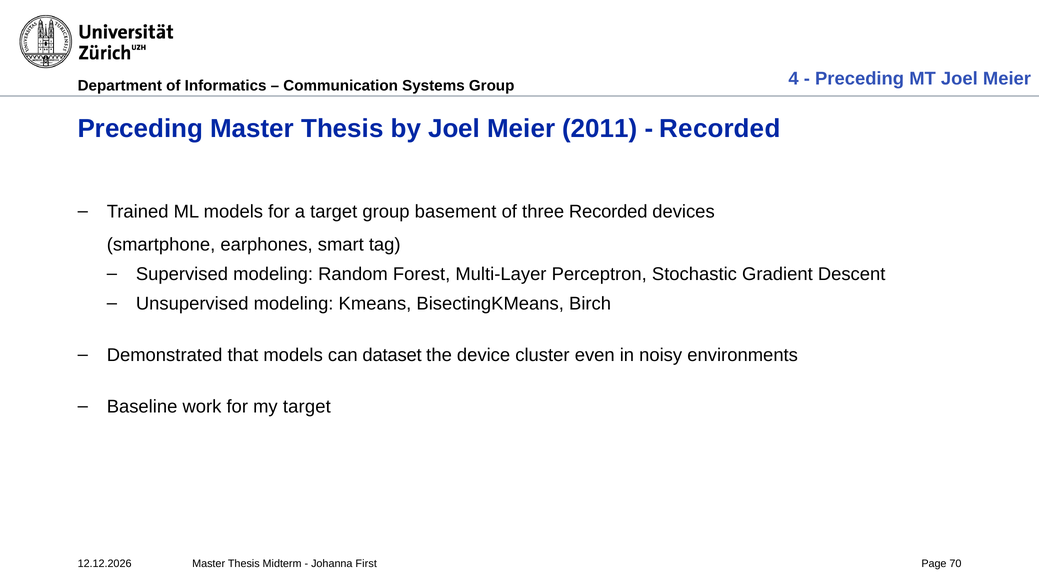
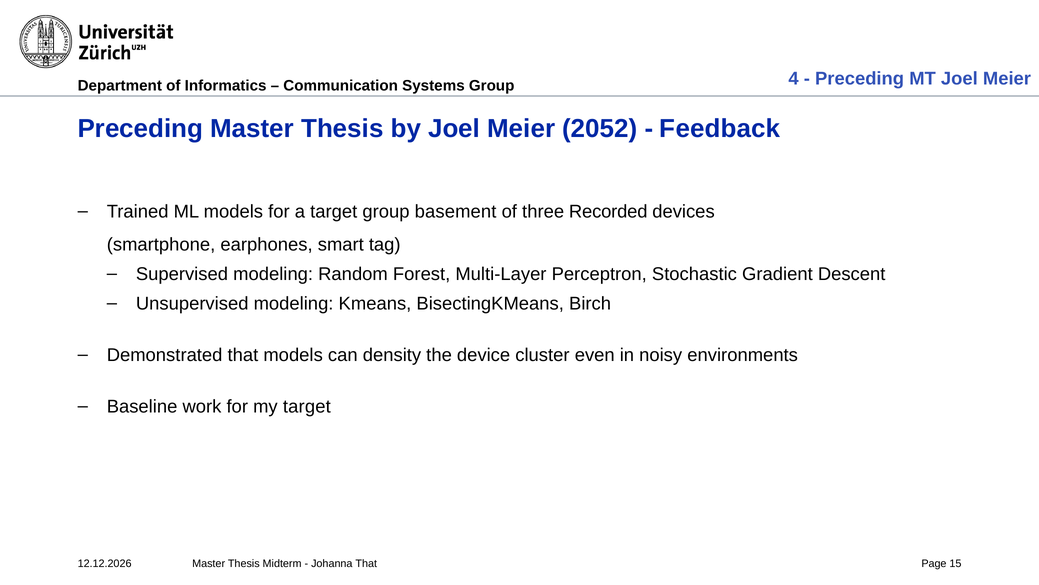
2011: 2011 -> 2052 (600, 129)
Recorded: Recorded -> Feedback (720, 129)
dataset: dataset -> density (392, 355)
Johanna First: First -> That (366, 563)
70: 70 -> 15 (955, 563)
